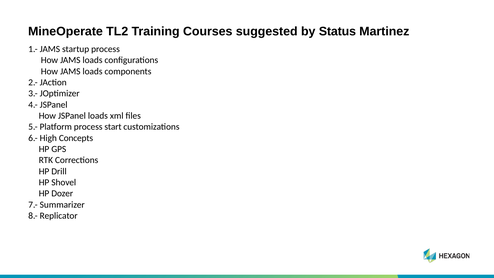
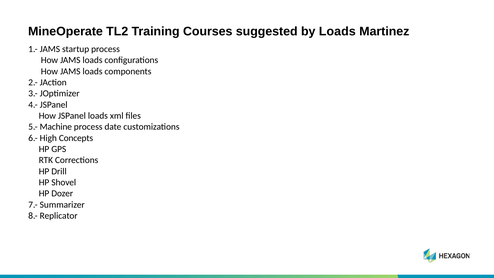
by Status: Status -> Loads (337, 31)
Platform: Platform -> Machine (56, 127)
start: start -> date (113, 127)
